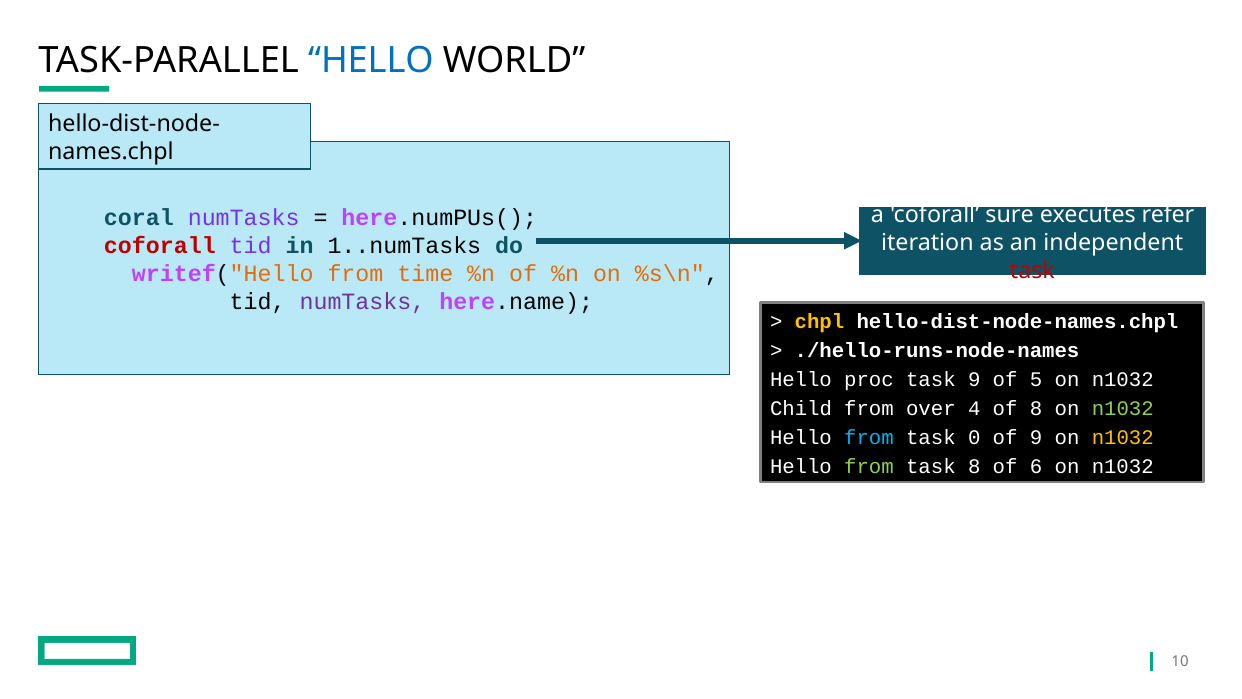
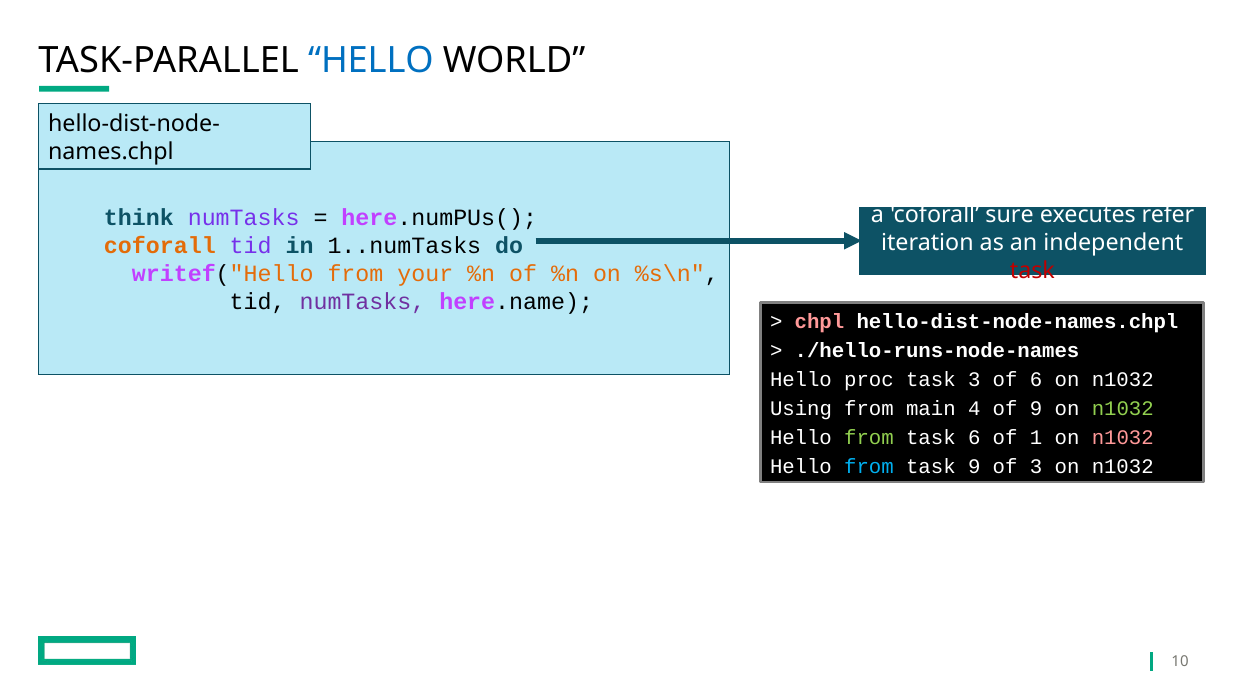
coral: coral -> think (139, 217)
coforall colour: red -> orange (160, 245)
time: time -> your (425, 273)
chpl colour: yellow -> pink (819, 321)
task 9: 9 -> 3 (974, 379)
of 5: 5 -> 6 (1036, 379)
Child: Child -> Using (801, 408)
over: over -> main (931, 408)
of 8: 8 -> 9 (1036, 408)
from colour: light blue -> light green (869, 437)
task 0: 0 -> 6 (974, 437)
of 9: 9 -> 1 (1036, 437)
n1032 colour: yellow -> pink (1123, 437)
from colour: light green -> light blue (869, 466)
task 8: 8 -> 9 (974, 466)
of 6: 6 -> 3 (1036, 466)
